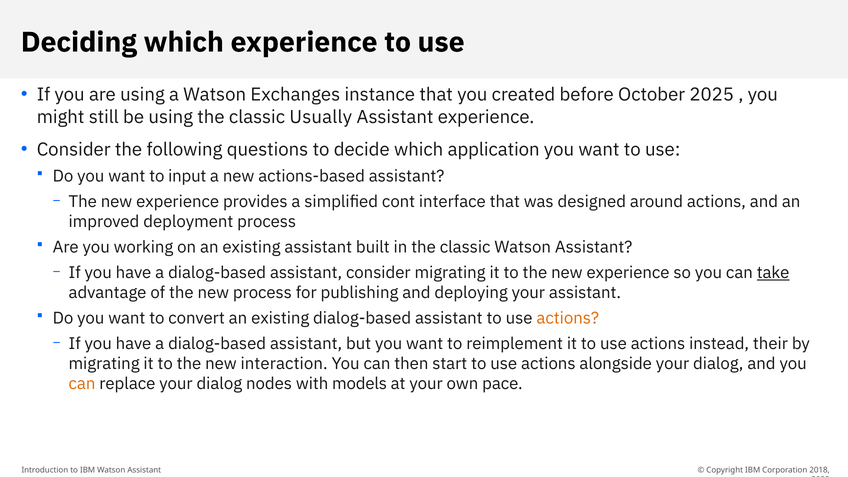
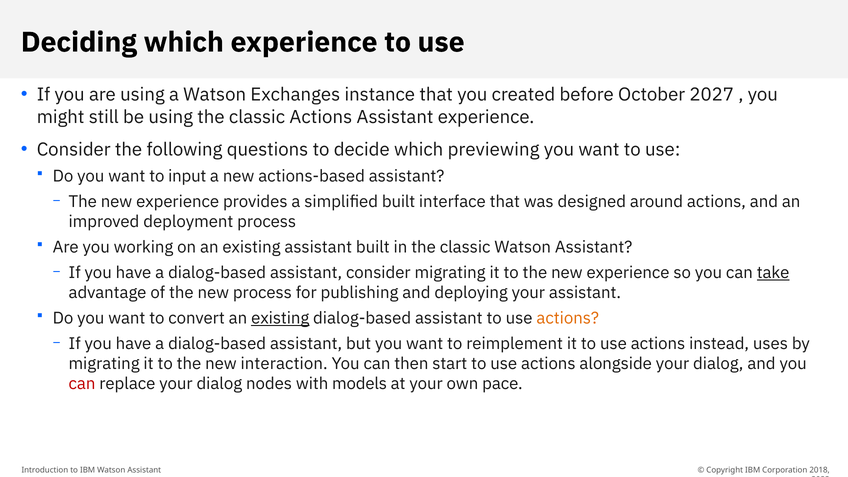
2025: 2025 -> 2027 (712, 95)
classic Usually: Usually -> Actions (321, 117)
application: application -> previewing (494, 150)
simplified cont: cont -> built (399, 202)
existing underline: none -> present (280, 318)
their: their -> uses (770, 344)
can colour: orange -> red (82, 384)
